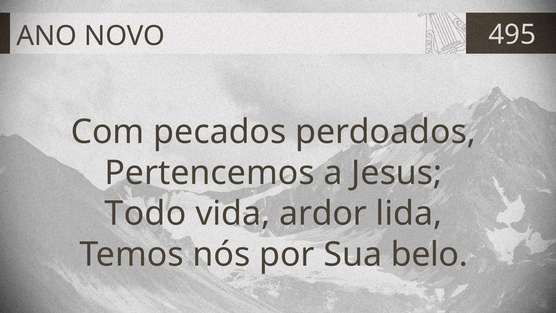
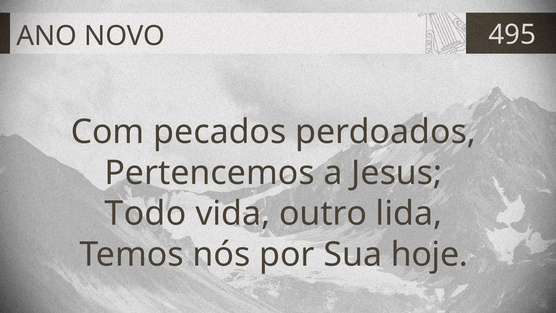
ardor: ardor -> outro (323, 214)
belo: belo -> hoje (429, 254)
